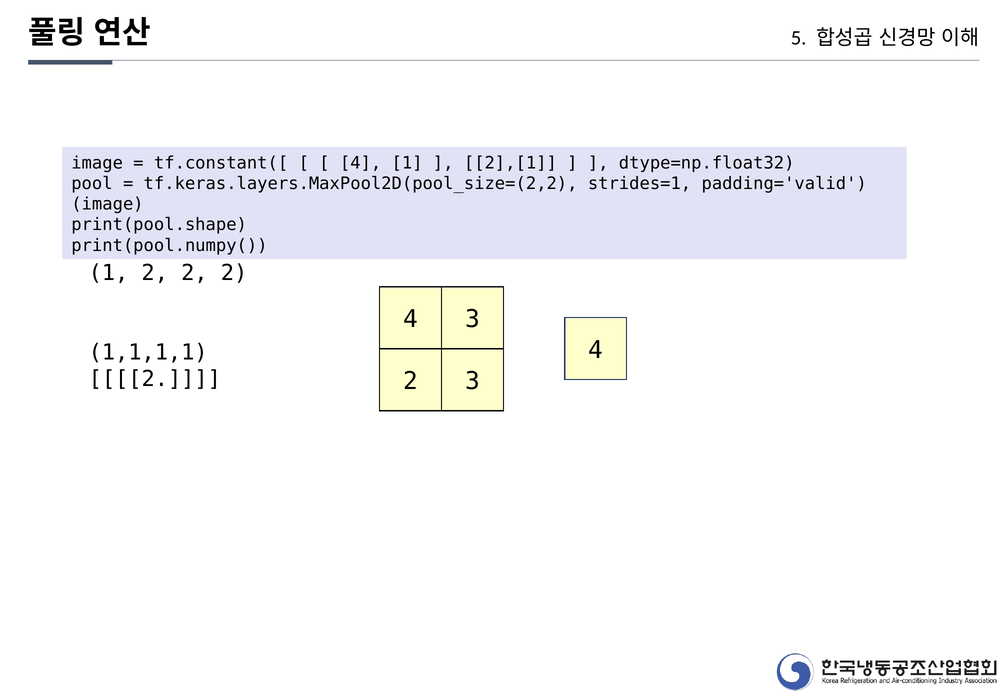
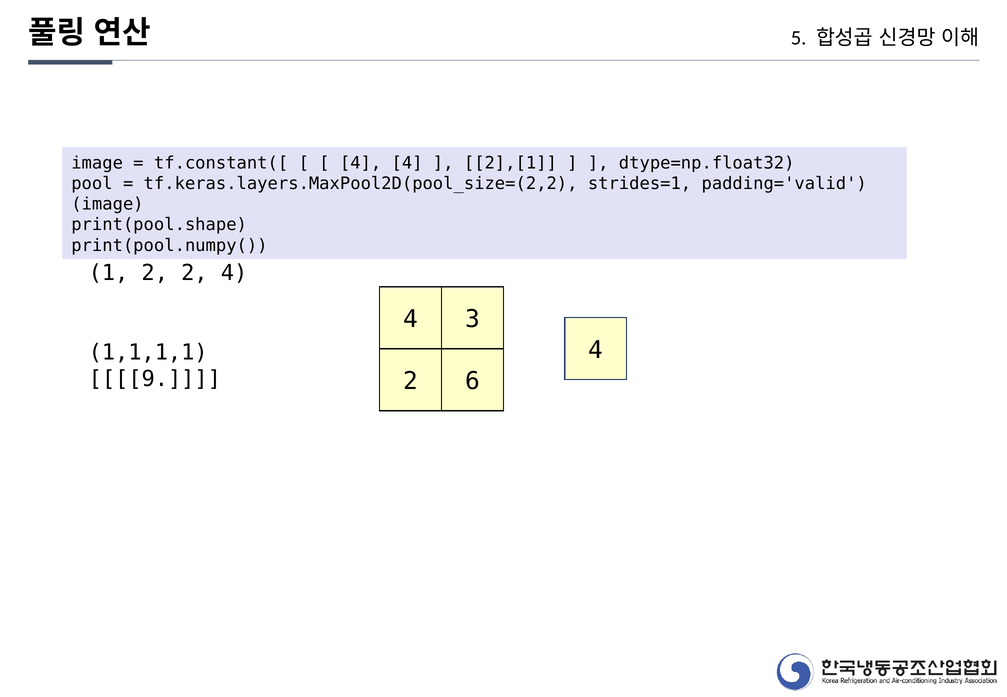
4 1: 1 -> 4 (407, 163)
2 2 2: 2 -> 4 (234, 273)
2: 2 -> 9 (155, 379)
2 3: 3 -> 6 (473, 381)
